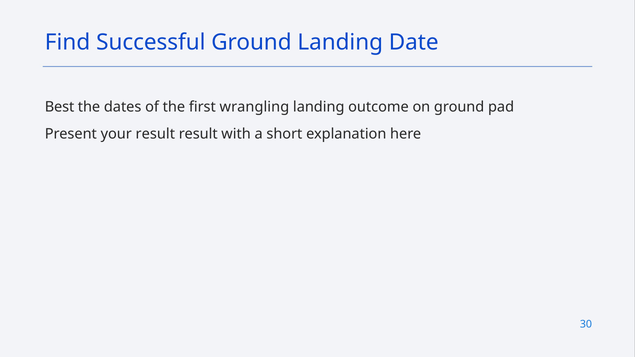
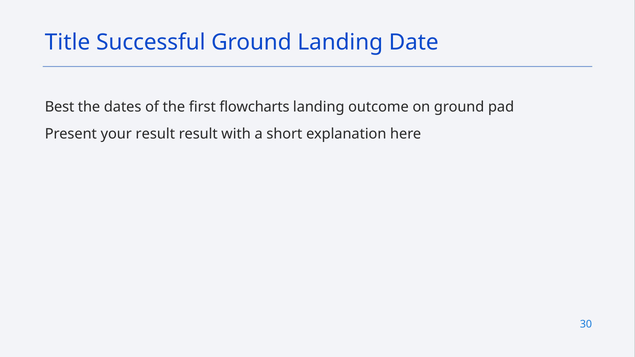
Find: Find -> Title (68, 42)
wrangling: wrangling -> flowcharts (255, 107)
